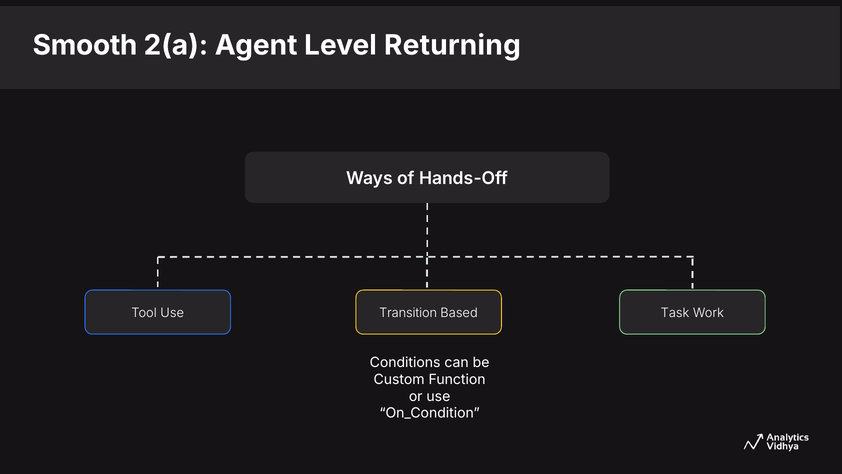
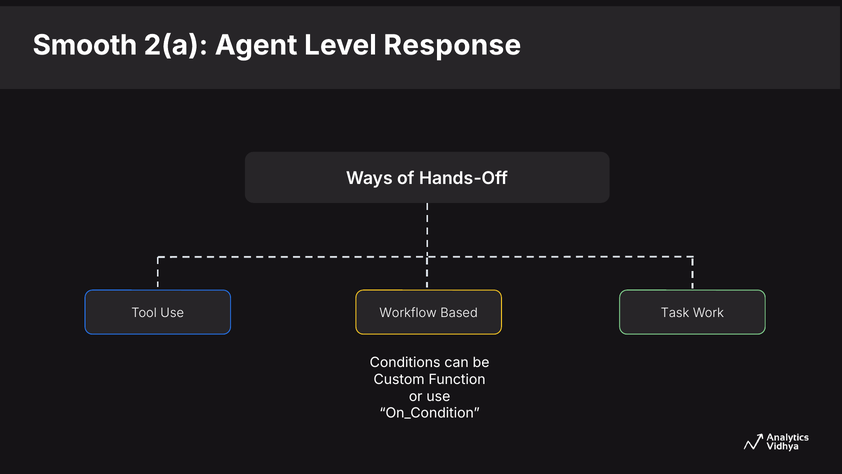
Returning: Returning -> Response (452, 45)
Transition: Transition -> Workflow (408, 313)
